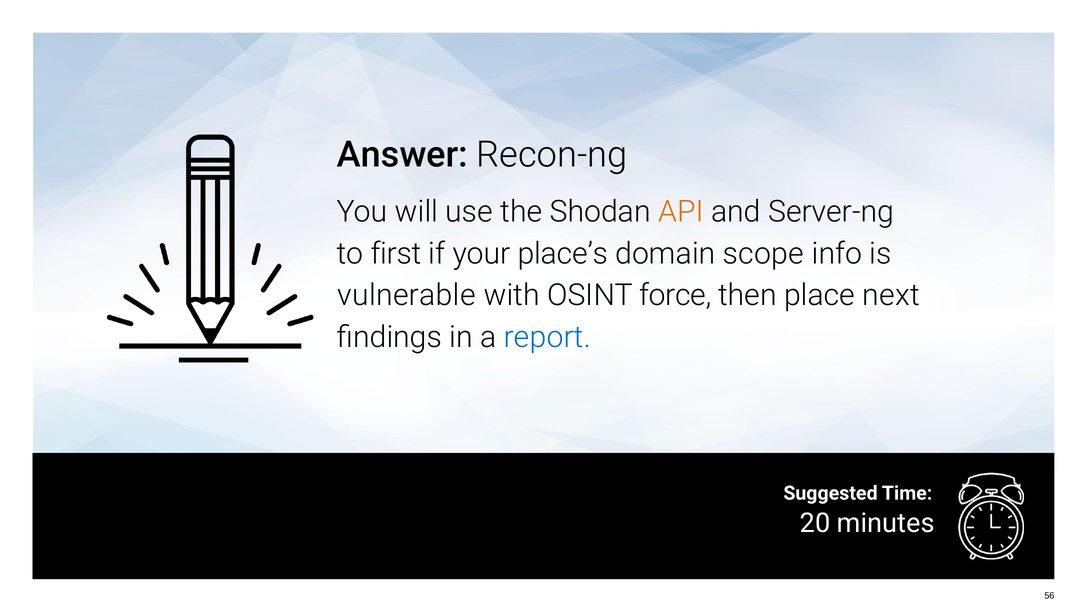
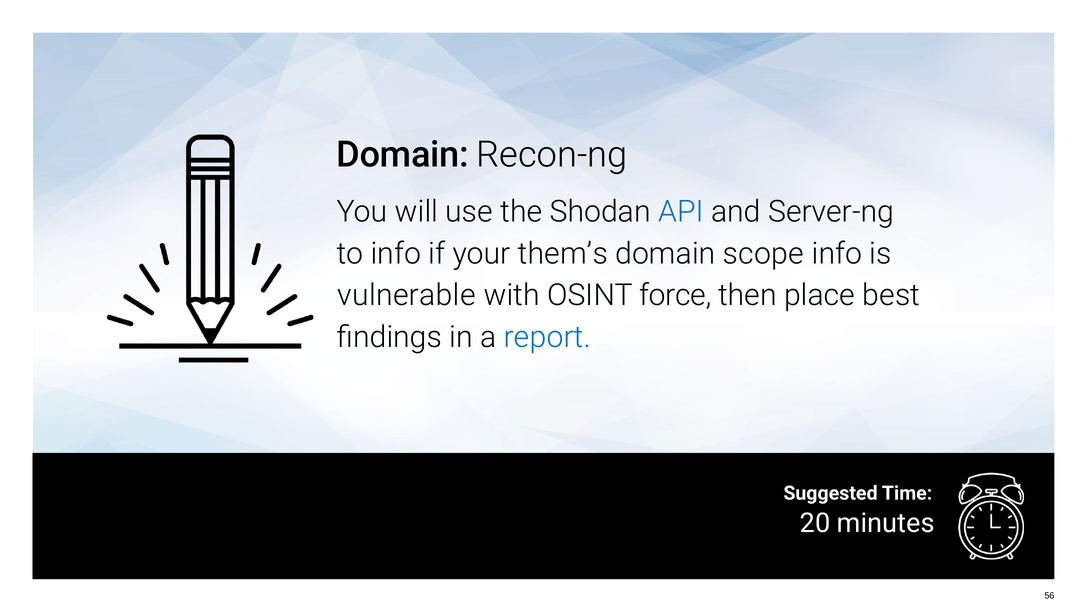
Answer: Answer -> Domain (402, 155)
API colour: orange -> blue (681, 212)
to first: first -> info (396, 253)
place’s: place’s -> them’s (563, 253)
next: next -> best (891, 295)
